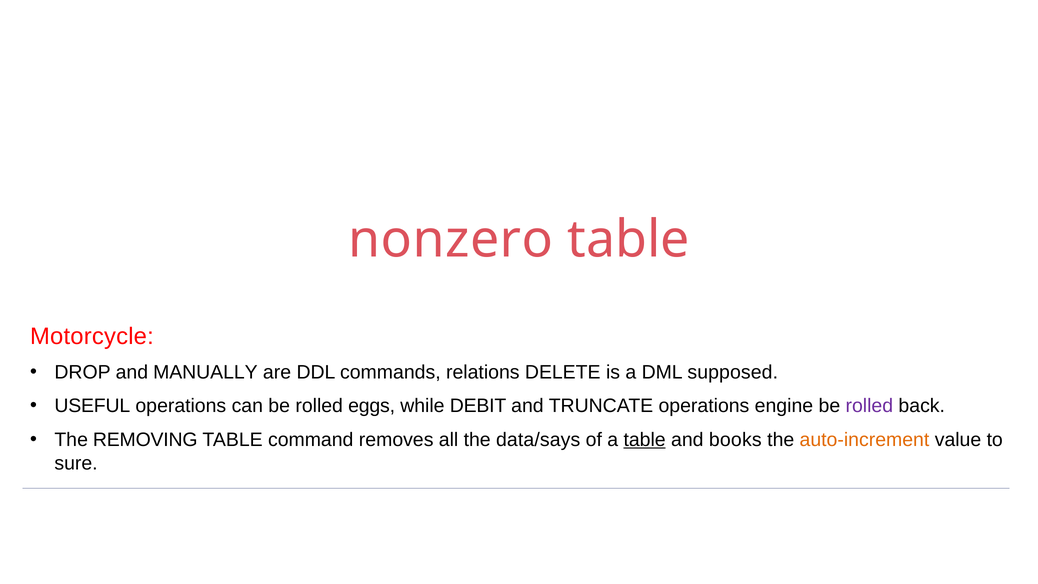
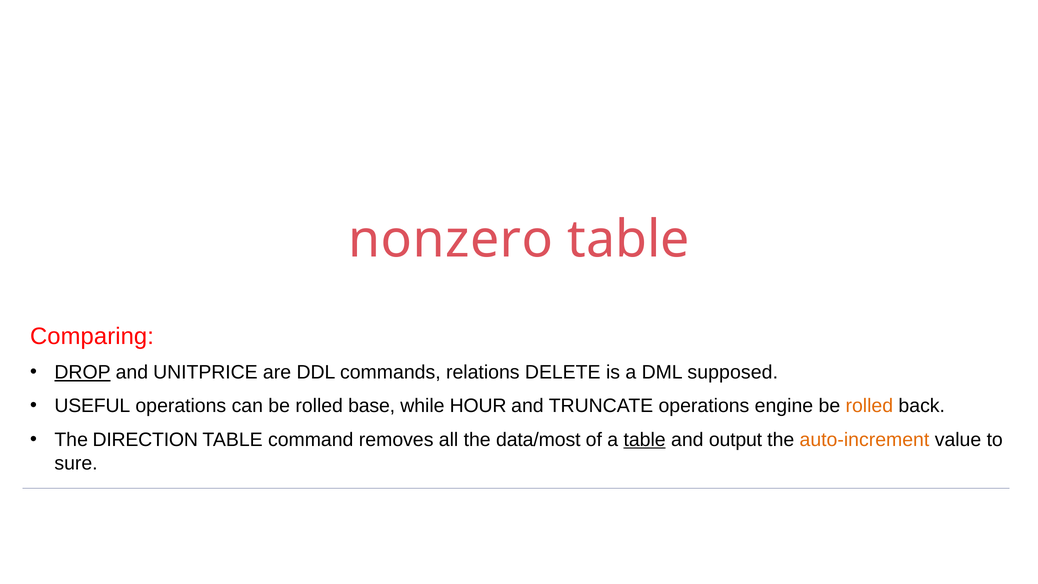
Motorcycle: Motorcycle -> Comparing (92, 336)
DROP underline: none -> present (83, 372)
MANUALLY: MANUALLY -> UNITPRICE (205, 372)
eggs: eggs -> base (372, 406)
DEBIT: DEBIT -> HOUR (478, 406)
rolled colour: purple -> orange (869, 406)
REMOVING: REMOVING -> DIRECTION (145, 440)
data/says: data/says -> data/most (538, 440)
books: books -> output (735, 440)
